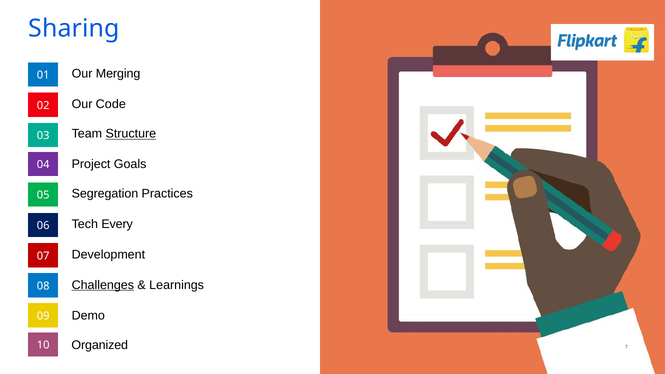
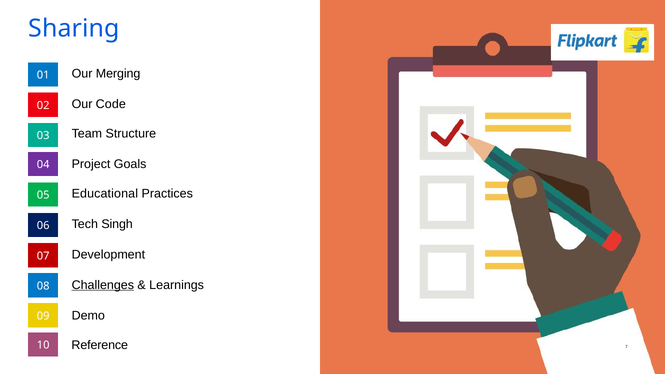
Structure underline: present -> none (131, 134)
Segregation: Segregation -> Educational (105, 194)
Every: Every -> Singh (117, 224)
Organized: Organized -> Reference (100, 345)
